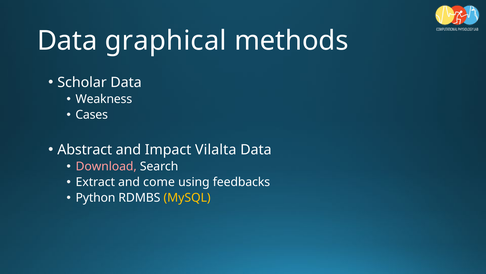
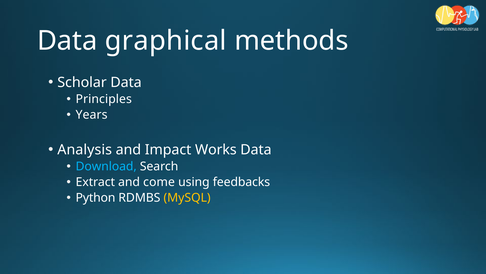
Weakness: Weakness -> Principles (104, 99)
Cases: Cases -> Years (92, 115)
Abstract: Abstract -> Analysis (85, 149)
Vilalta: Vilalta -> Works (216, 149)
Download colour: pink -> light blue (106, 166)
